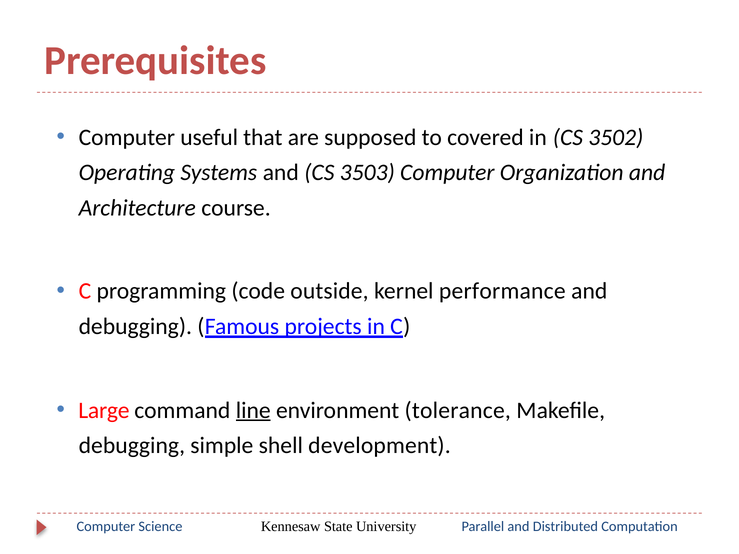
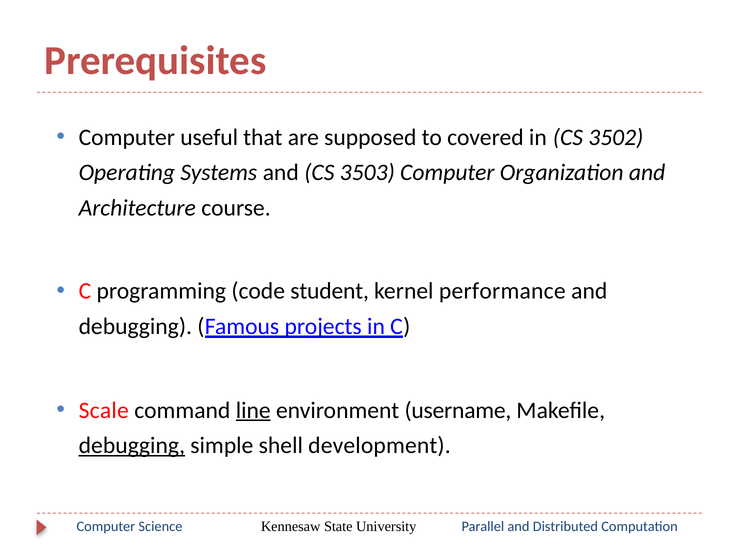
outside: outside -> student (330, 291)
Large: Large -> Scale (104, 410)
tolerance: tolerance -> username (458, 410)
debugging underline: none -> present (132, 446)
